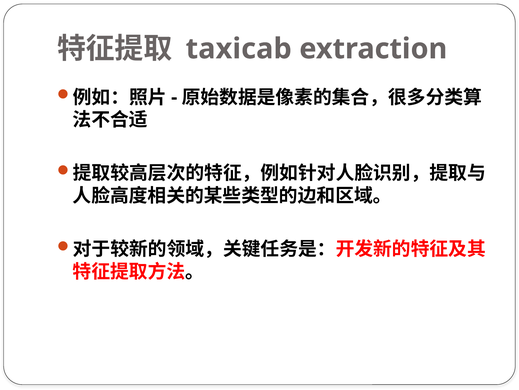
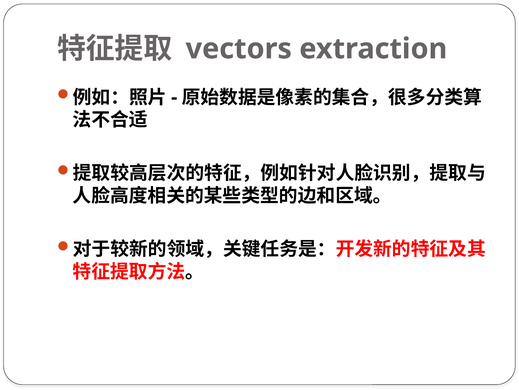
taxicab: taxicab -> vectors (239, 49)
